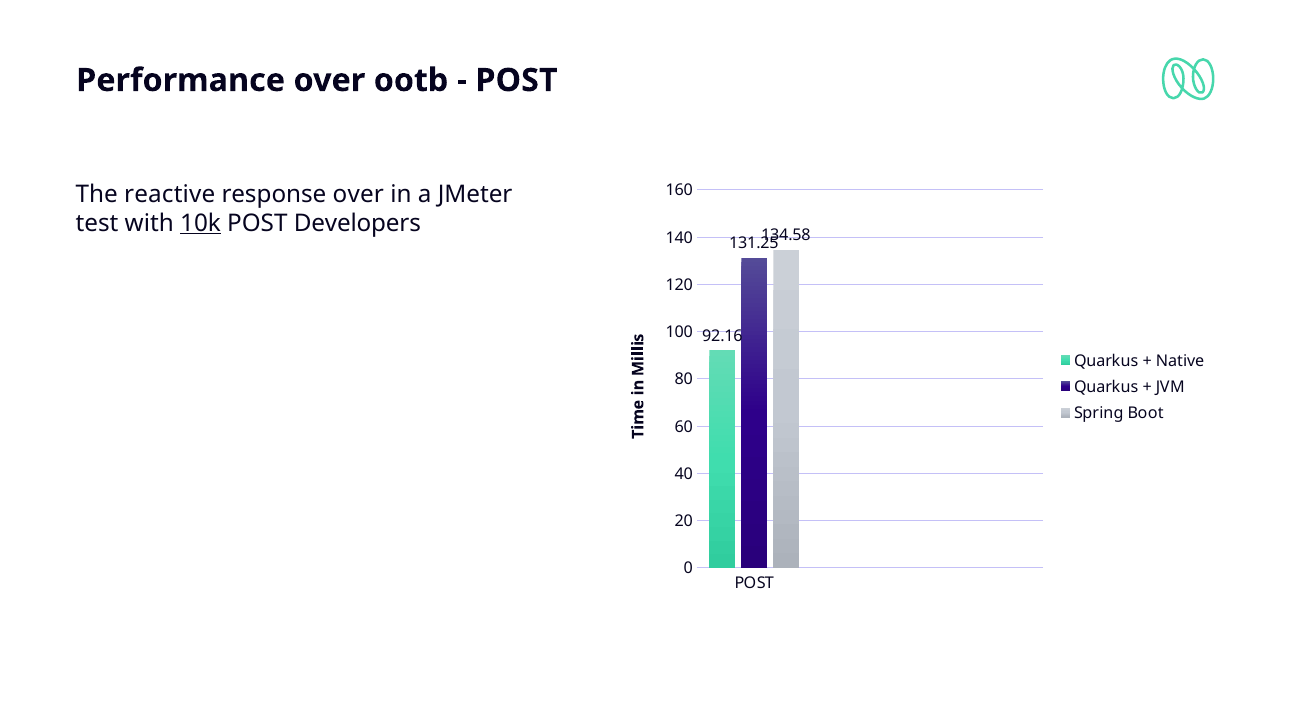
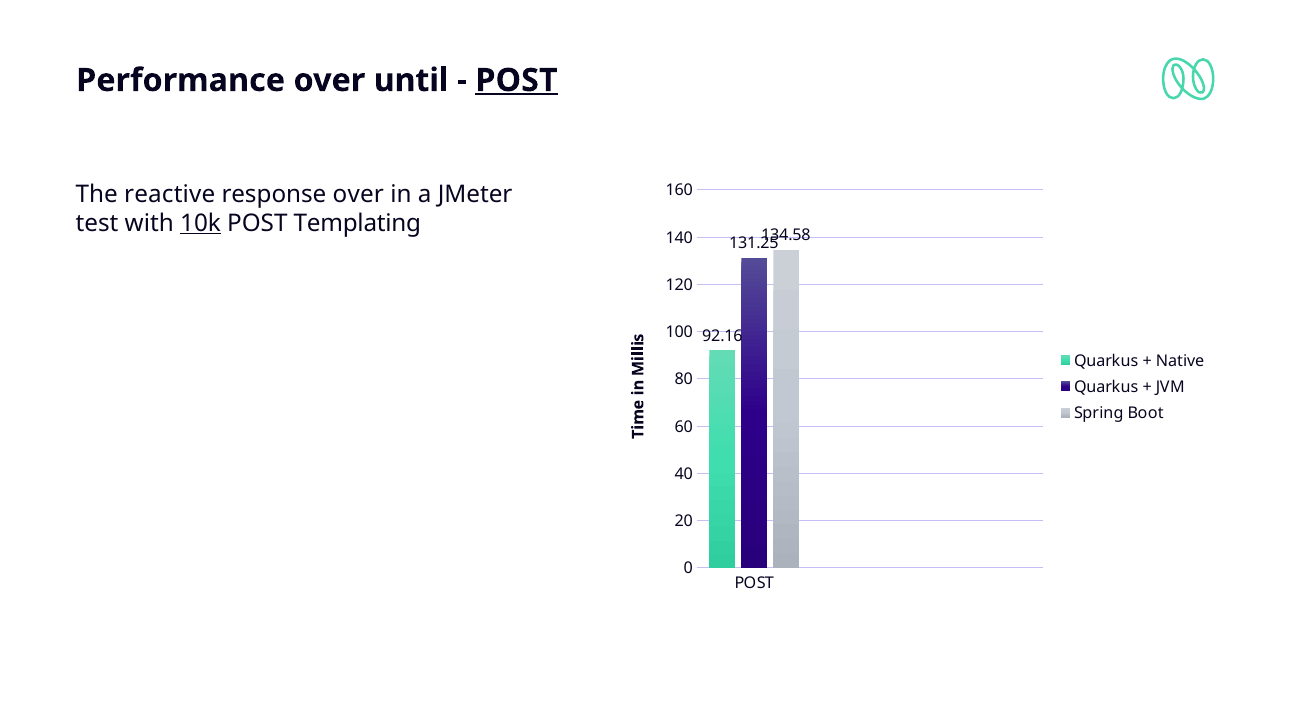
ootb: ootb -> until (411, 80)
POST underline: none -> present (516, 80)
Developers: Developers -> Templating (357, 223)
